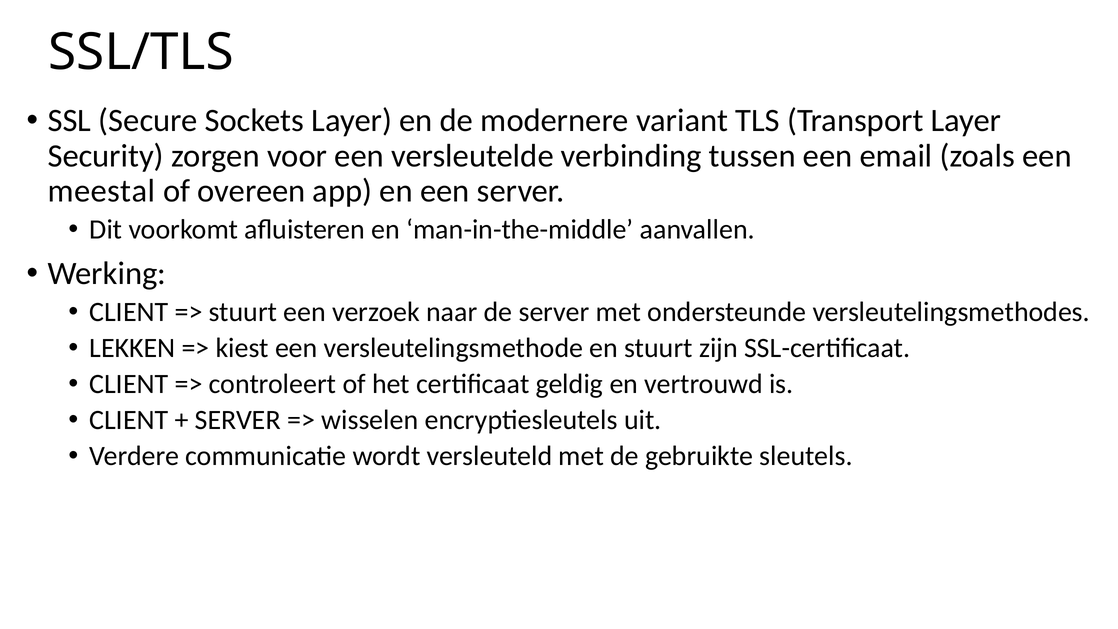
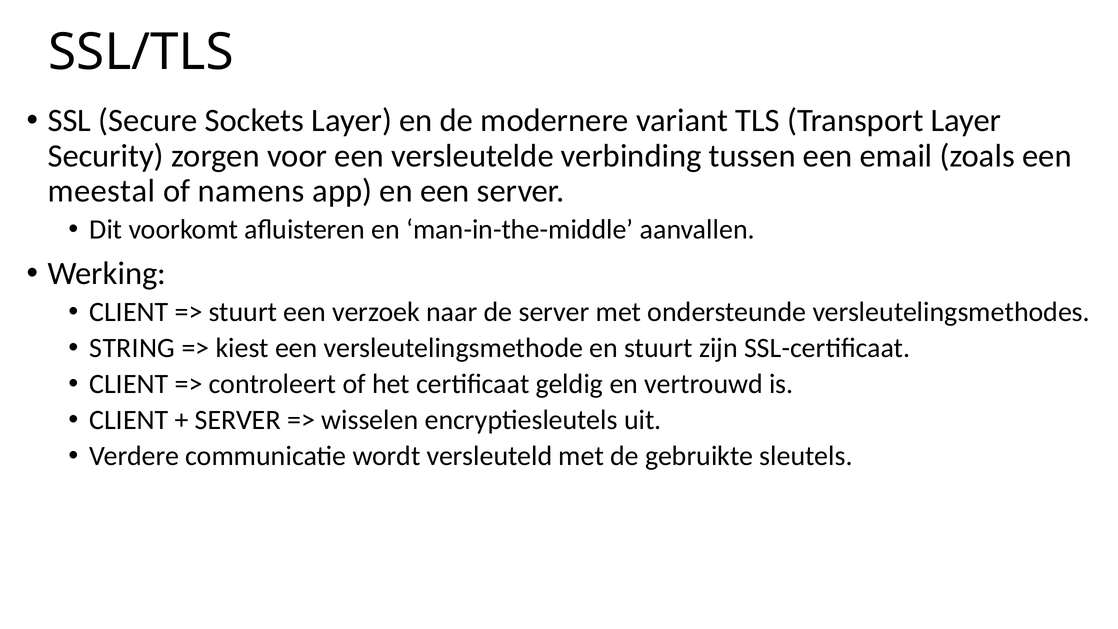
overeen: overeen -> namens (251, 191)
LEKKEN: LEKKEN -> STRING (132, 348)
